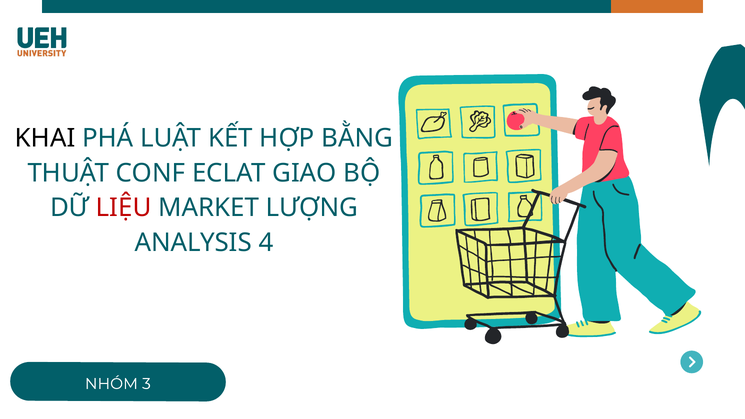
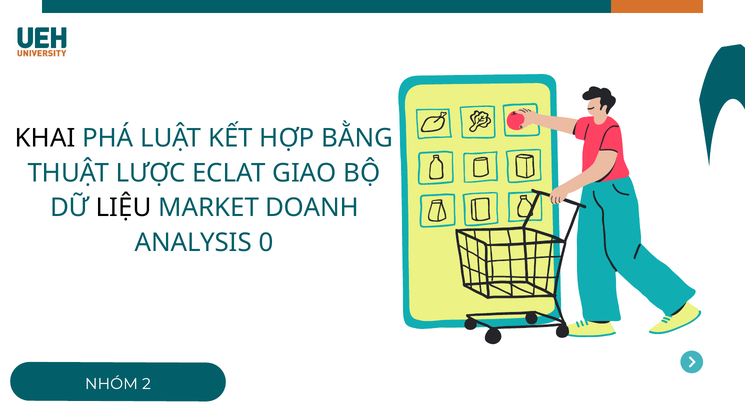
CONF: CONF -> LƯỢC (151, 173)
LIỆU colour: red -> black (124, 208)
LƯỢNG: LƯỢNG -> DOANH (312, 208)
4: 4 -> 0 (266, 243)
3: 3 -> 2 (146, 384)
